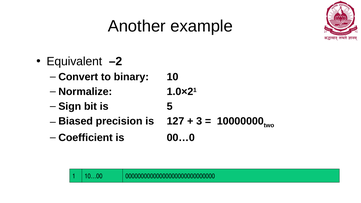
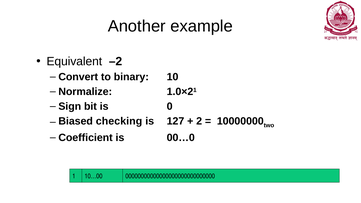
5: 5 -> 0 (170, 107)
precision: precision -> checking (119, 121)
3: 3 -> 2 (199, 121)
